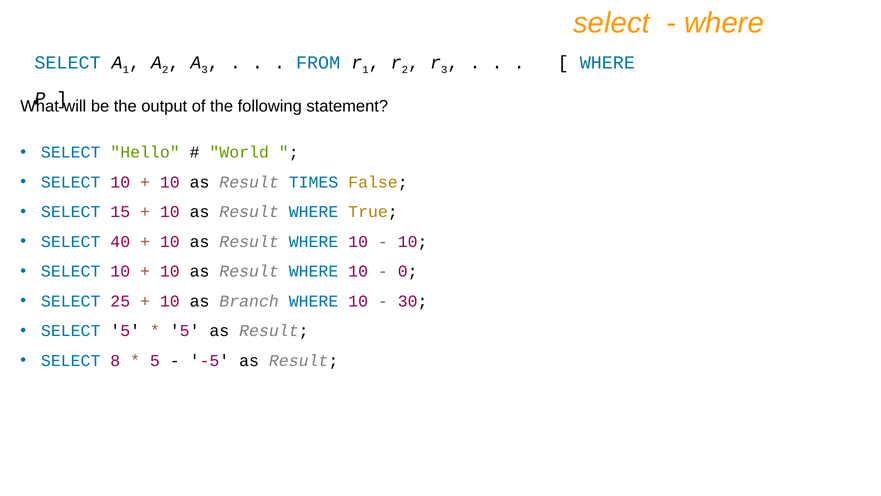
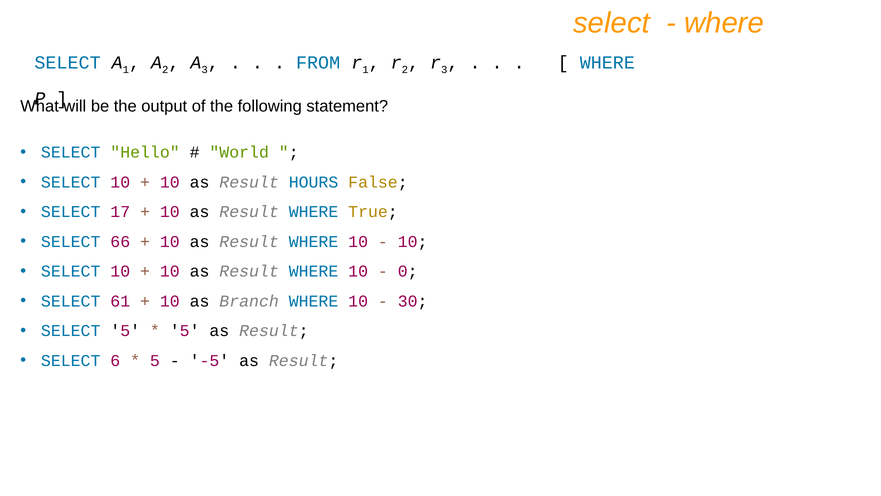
TIMES: TIMES -> HOURS (314, 182)
15: 15 -> 17 (120, 212)
40: 40 -> 66 (120, 241)
25: 25 -> 61 (120, 301)
8: 8 -> 6 (115, 360)
